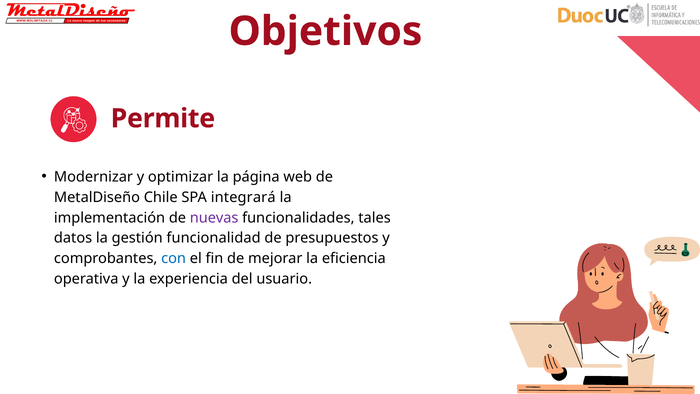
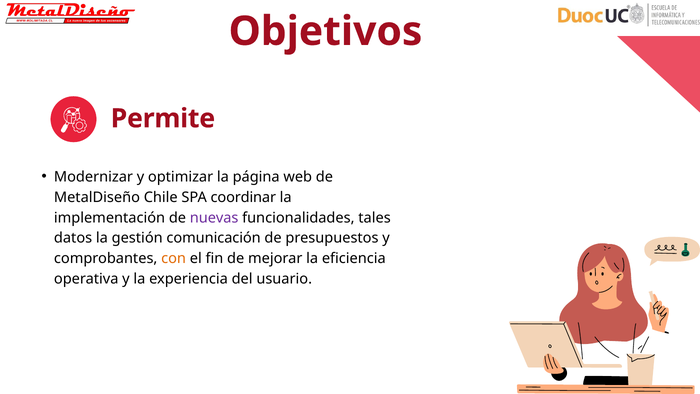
integrará: integrará -> coordinar (243, 197)
funcionalidad: funcionalidad -> comunicación (214, 238)
con colour: blue -> orange (174, 258)
